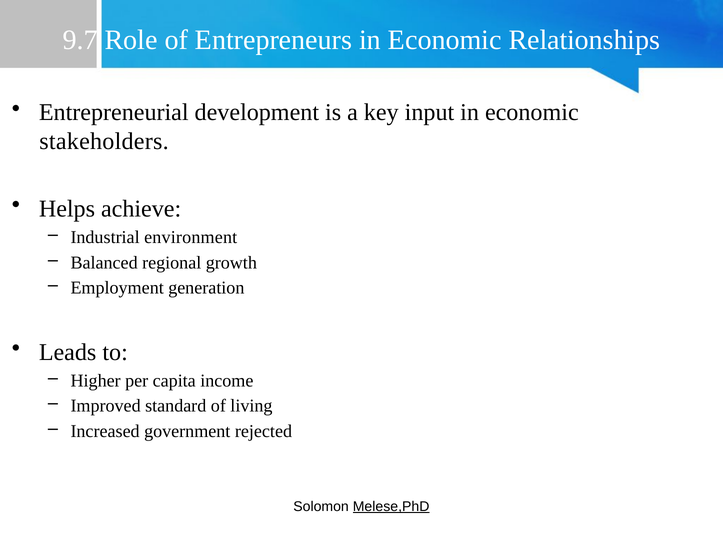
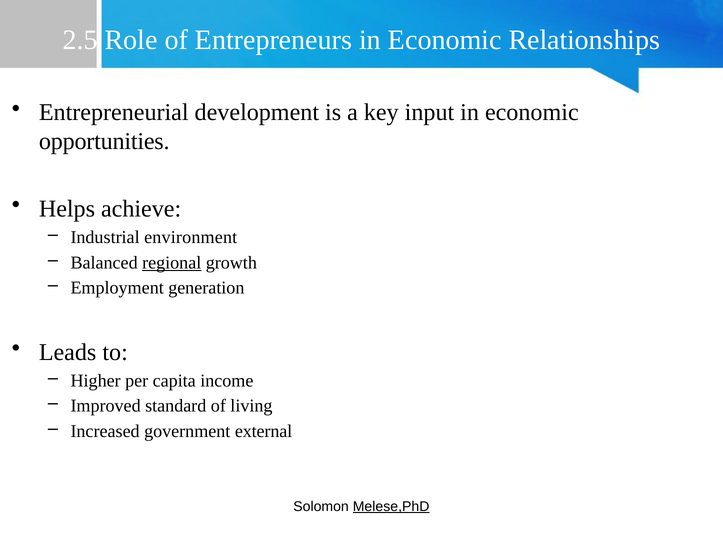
9.7: 9.7 -> 2.5 (80, 40)
stakeholders: stakeholders -> opportunities (104, 142)
regional underline: none -> present (172, 263)
rejected: rejected -> external (264, 431)
